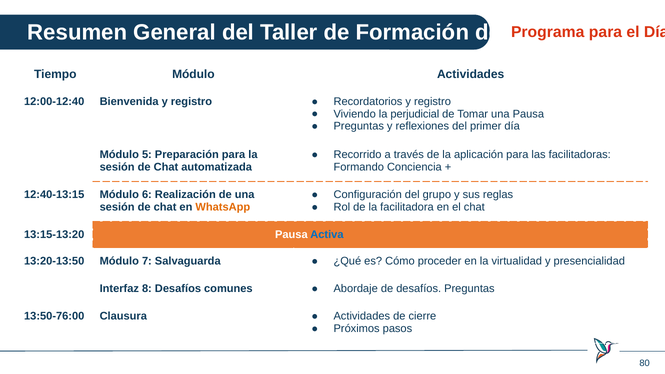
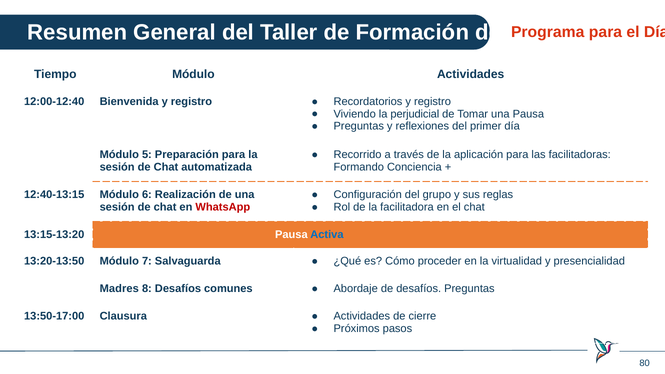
WhatsApp colour: orange -> red (223, 207)
Interfaz: Interfaz -> Madres (119, 289)
13:50-76:00: 13:50-76:00 -> 13:50-17:00 (54, 316)
